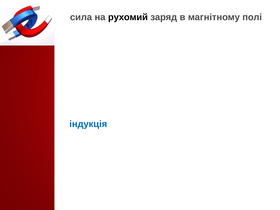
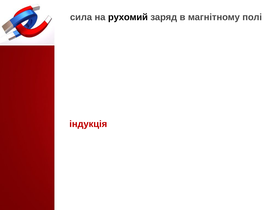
індукція colour: blue -> red (88, 124)
